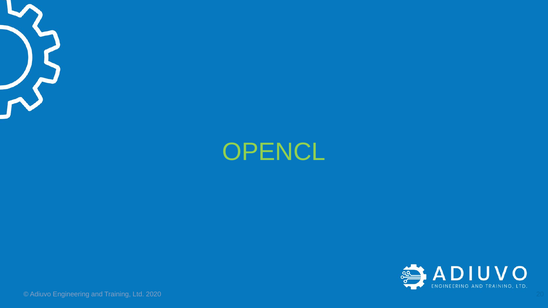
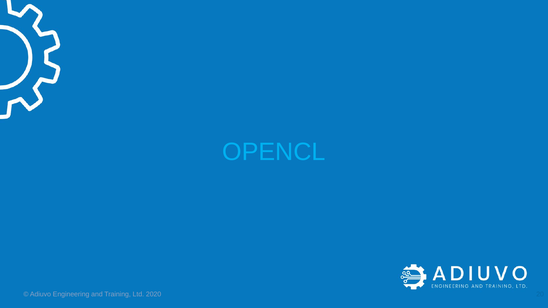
OPENCL colour: light green -> light blue (274, 152)
